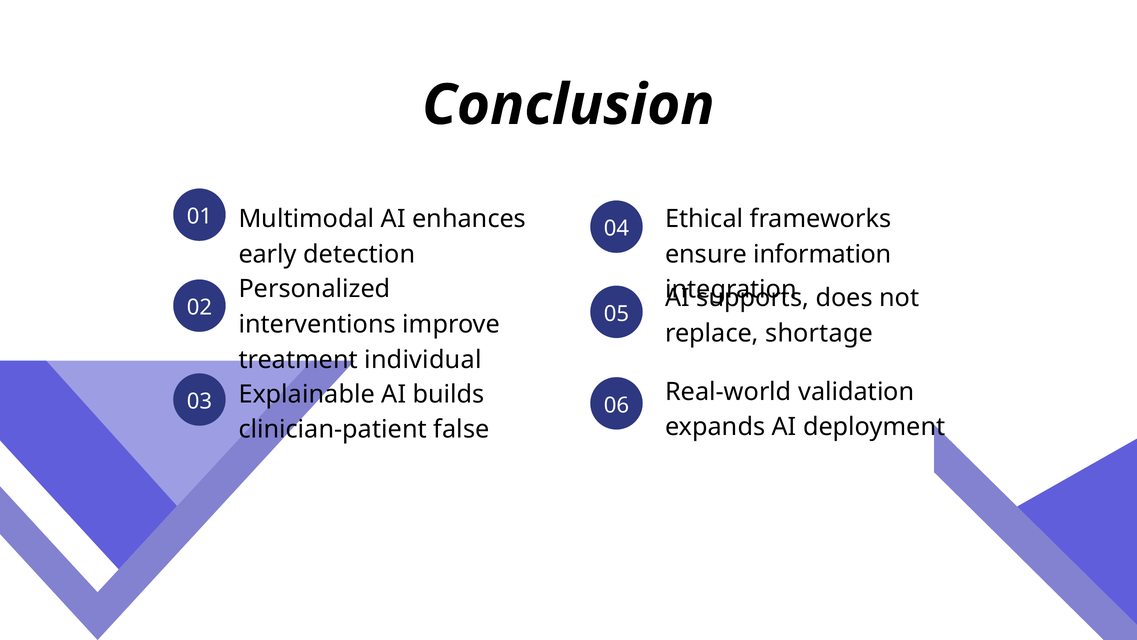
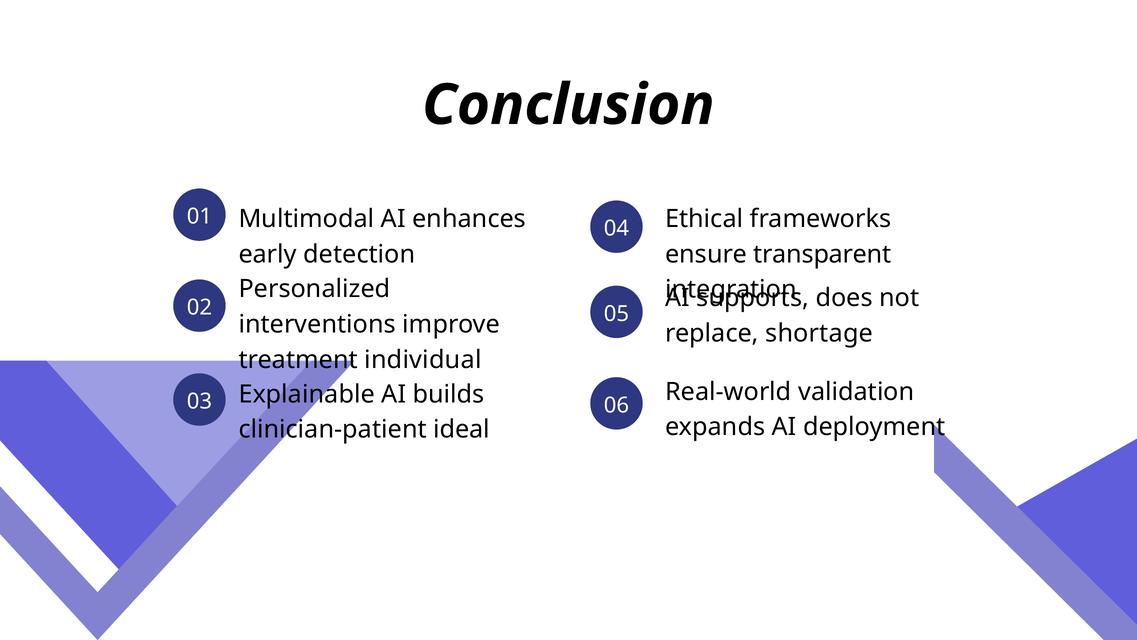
information: information -> transparent (822, 254)
false: false -> ideal (462, 429)
